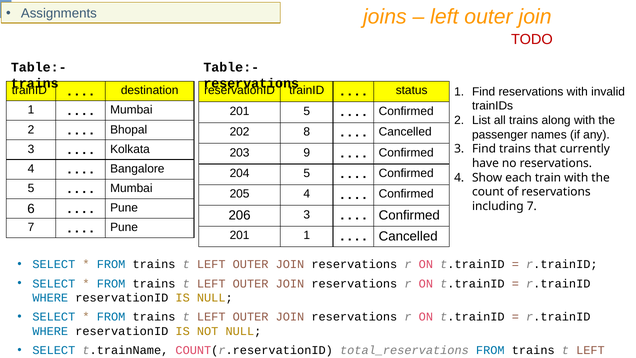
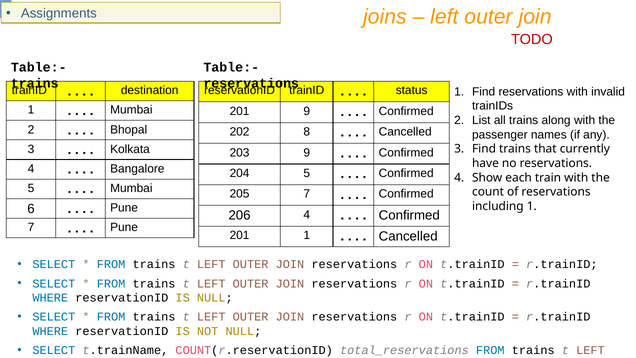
201 5: 5 -> 9 (307, 111)
205 4: 4 -> 7 (307, 194)
including 7: 7 -> 1 (532, 206)
206 3: 3 -> 4 (307, 215)
